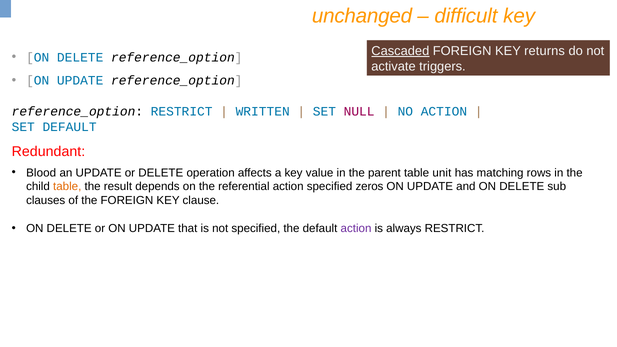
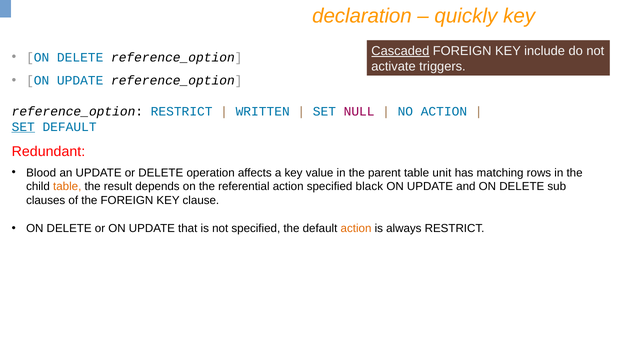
unchanged: unchanged -> declaration (362, 16)
difficult: difficult -> quickly (466, 16)
returns: returns -> include (545, 51)
SET underline: none -> present (23, 127)
zeros: zeros -> black (369, 187)
action colour: purple -> orange (356, 228)
